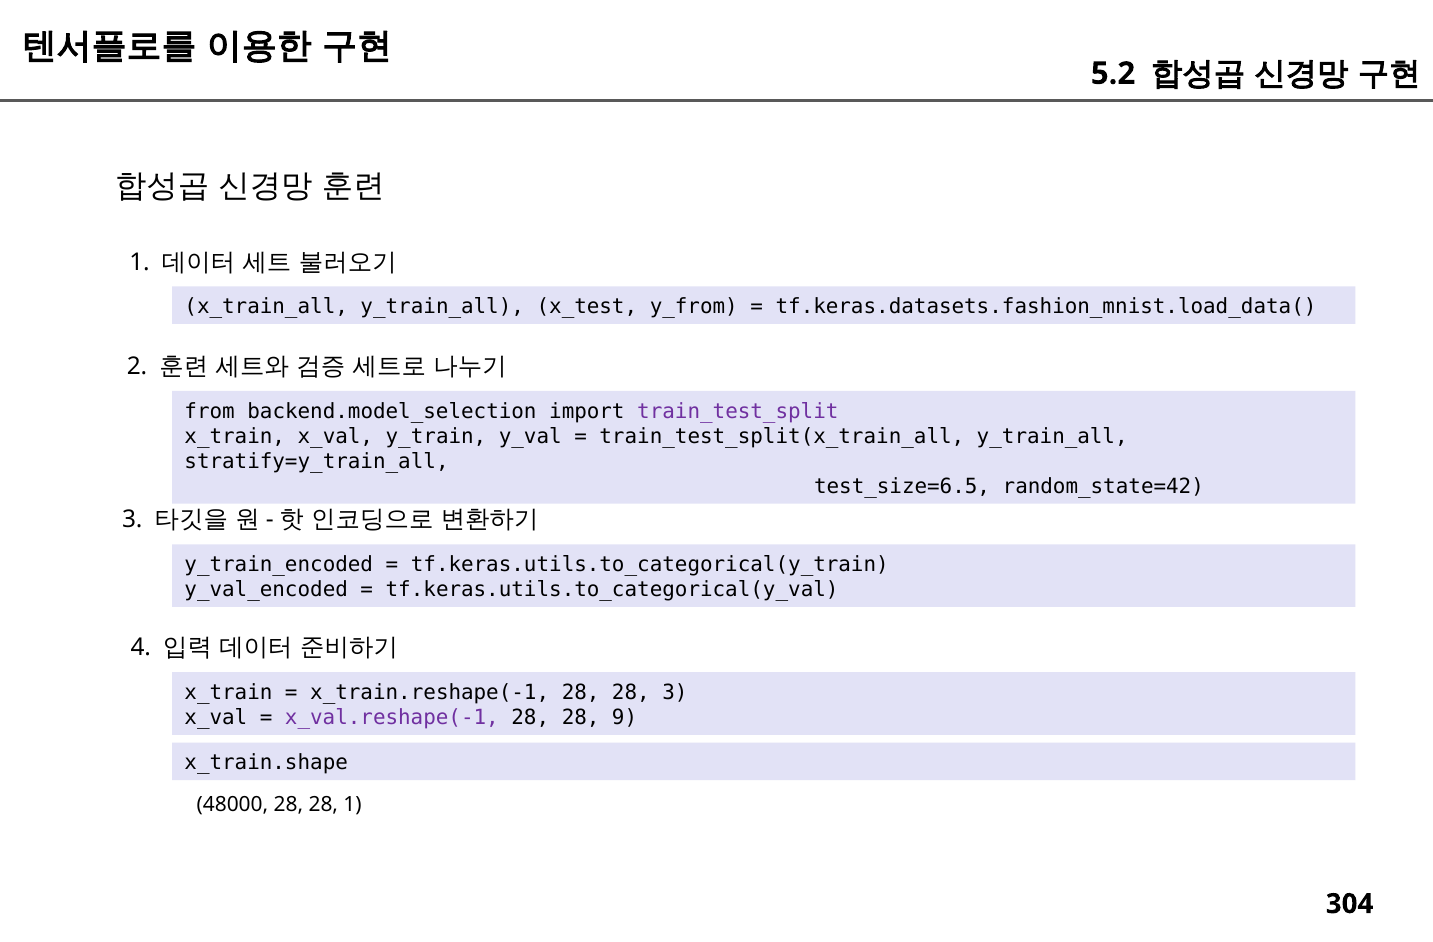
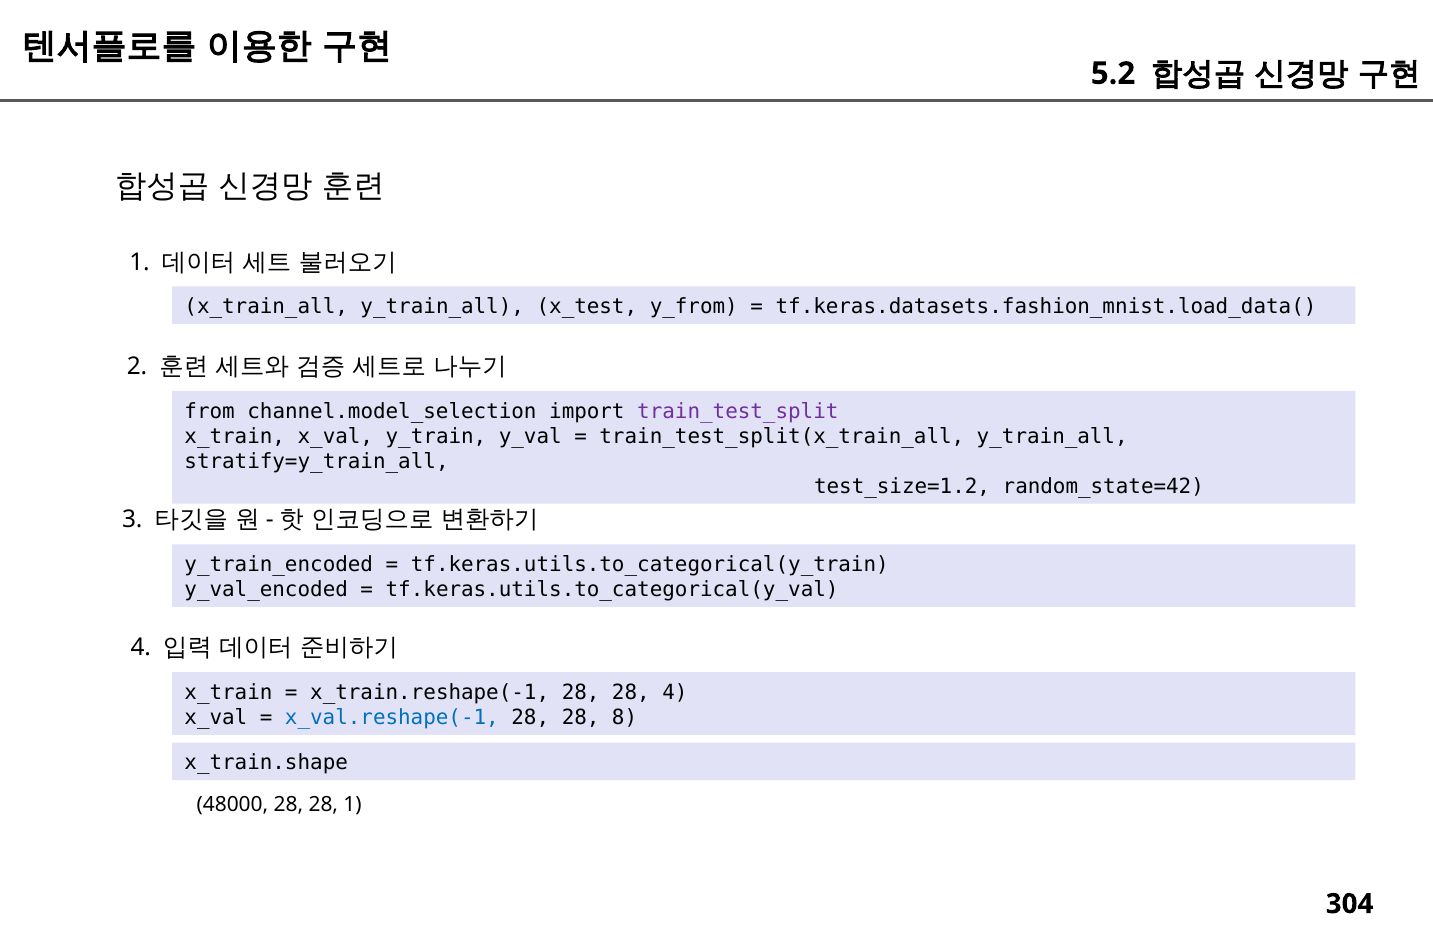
backend.model_selection: backend.model_selection -> channel.model_selection (392, 411)
test_size=6.5: test_size=6.5 -> test_size=1.2 (902, 486)
28 3: 3 -> 4 (675, 692)
x_val.reshape(-1 colour: purple -> blue (392, 717)
9: 9 -> 8 (625, 717)
